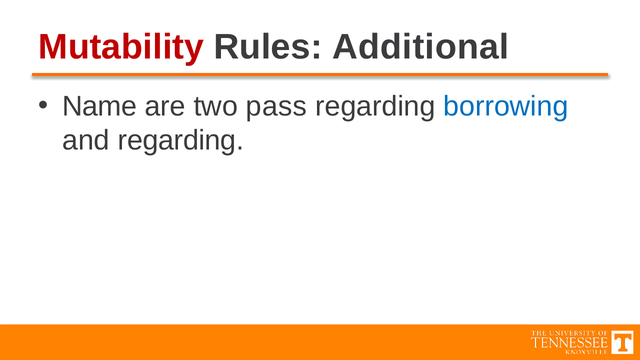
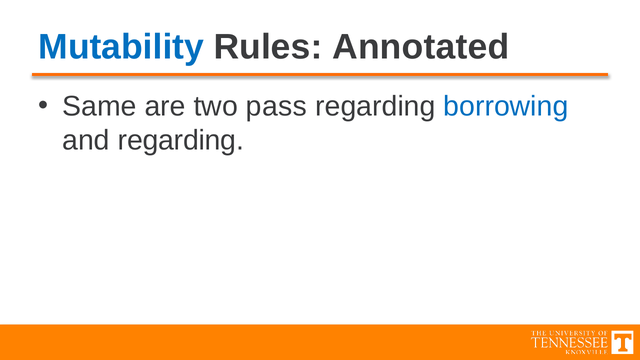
Mutability colour: red -> blue (121, 47)
Additional: Additional -> Annotated (421, 47)
Name: Name -> Same (100, 106)
